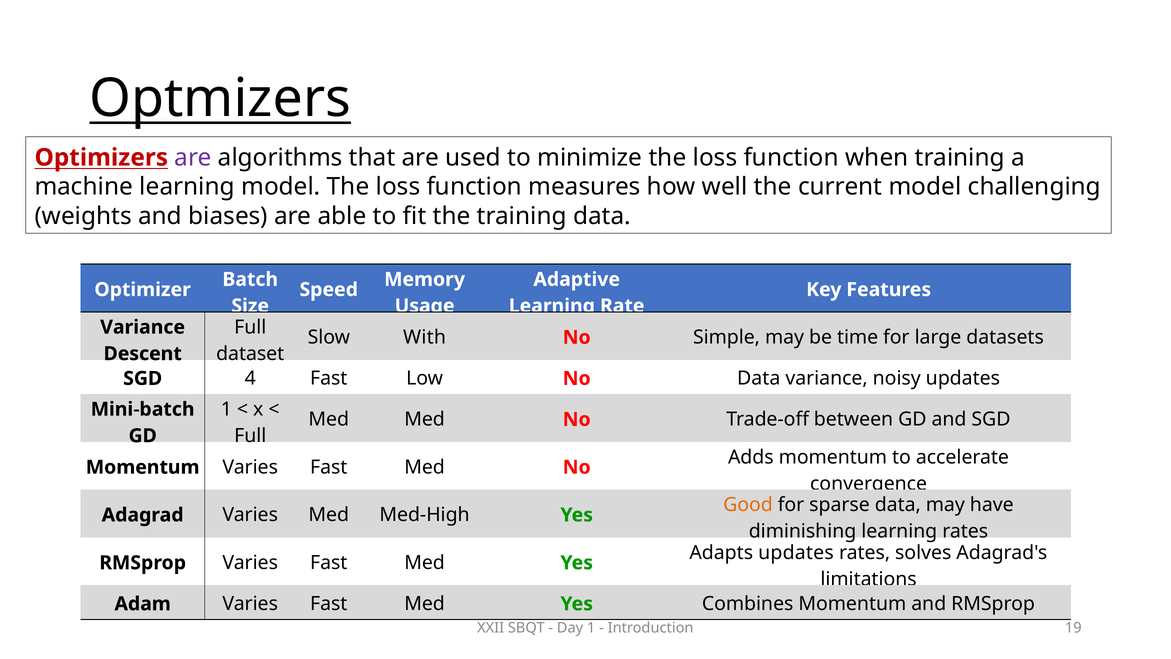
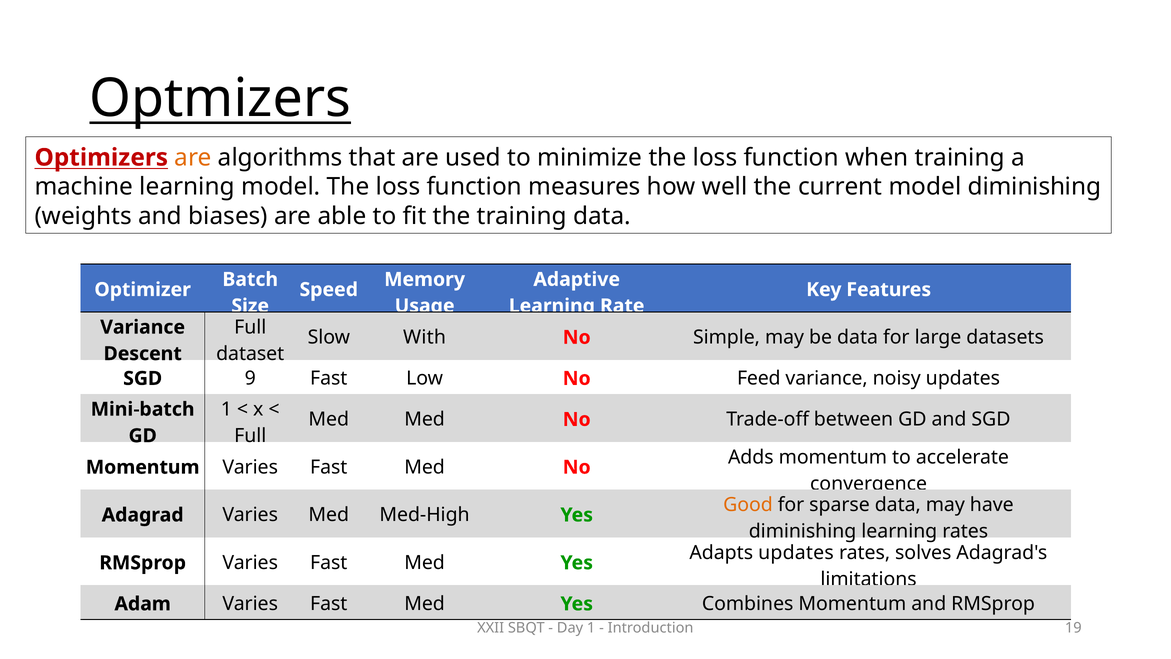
are colour: purple -> orange (193, 157)
model challenging: challenging -> diminishing (1034, 187)
be time: time -> data (858, 337)
4: 4 -> 9 (250, 378)
No Data: Data -> Feed (759, 378)
